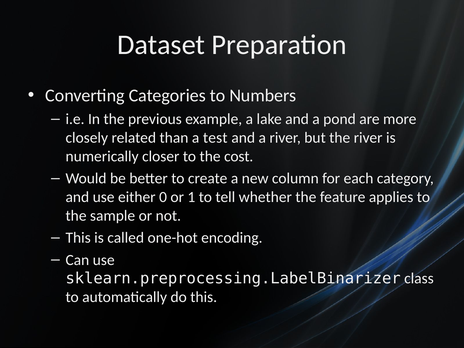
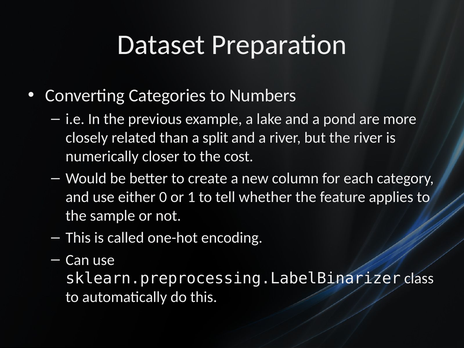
test: test -> split (215, 138)
